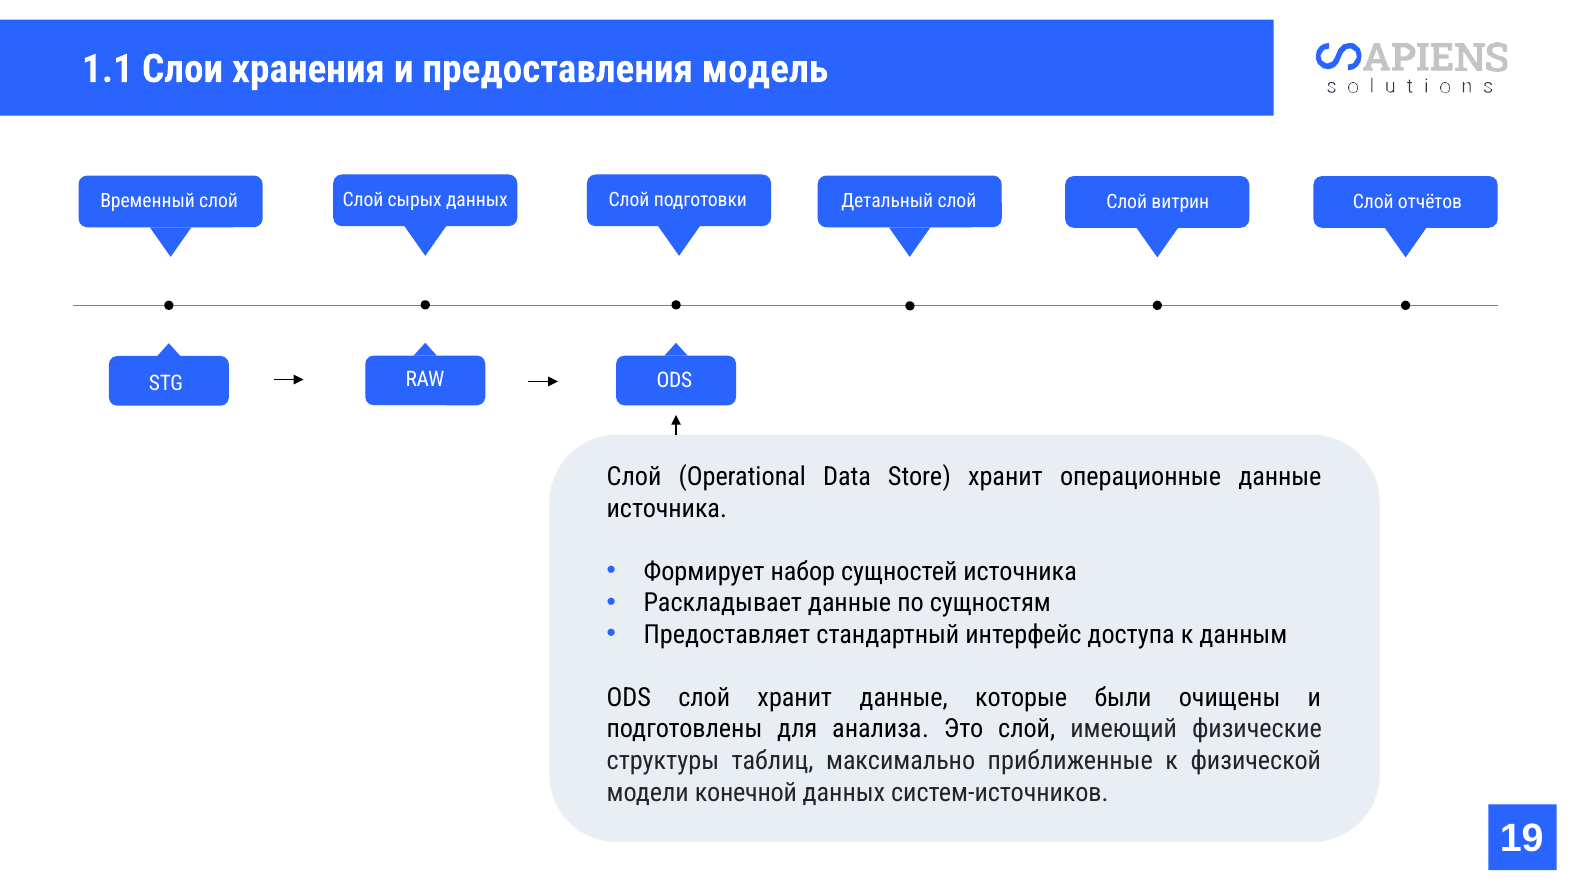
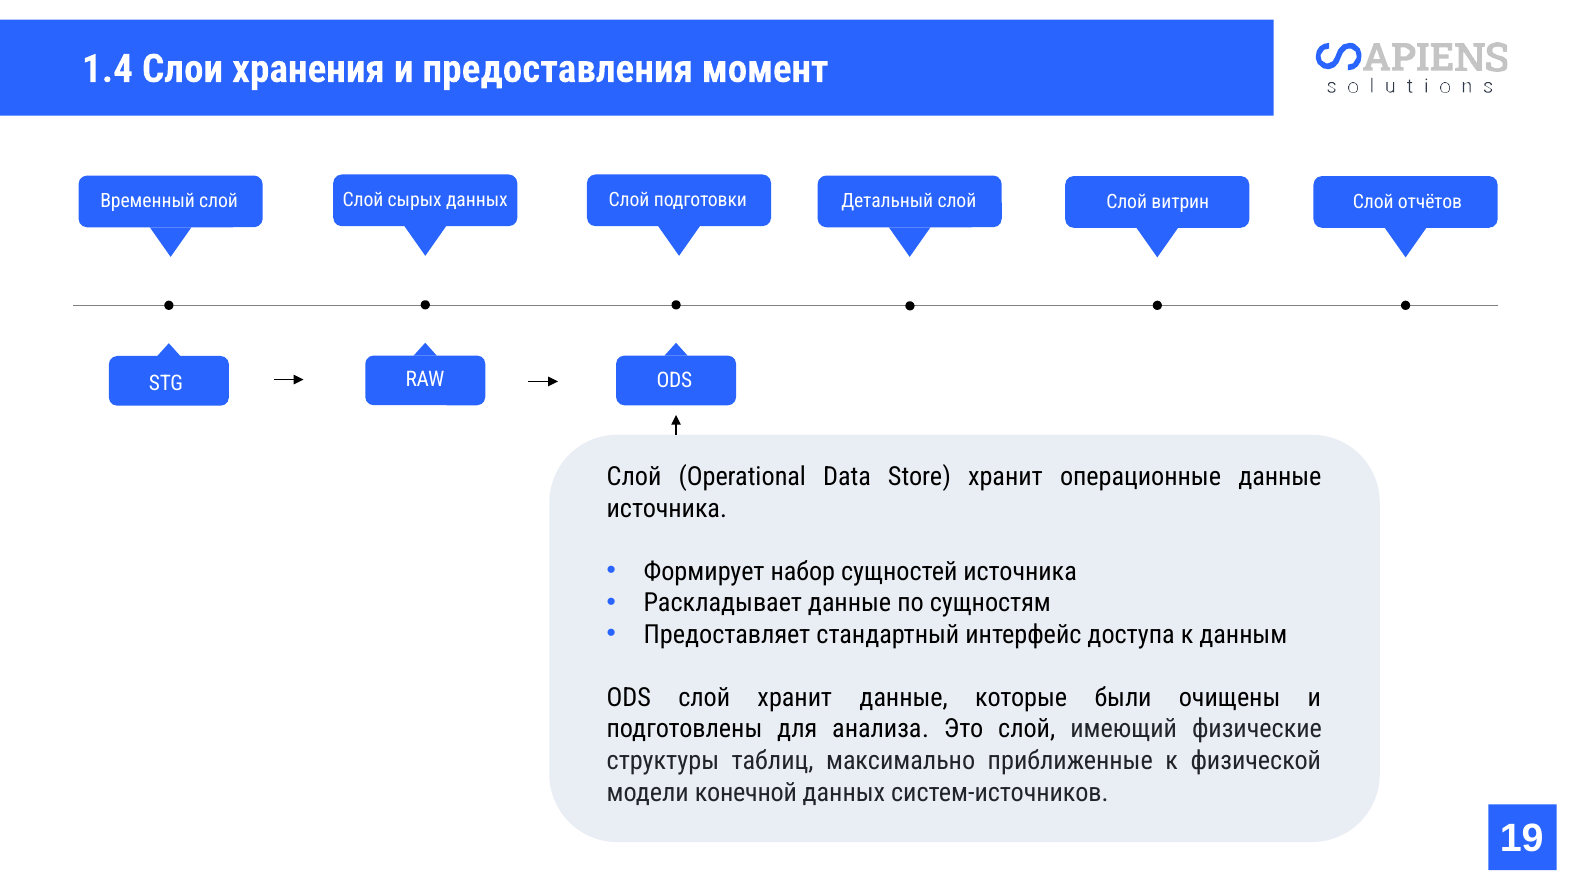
1.1: 1.1 -> 1.4 (107, 69)
модель: модель -> момент (765, 69)
